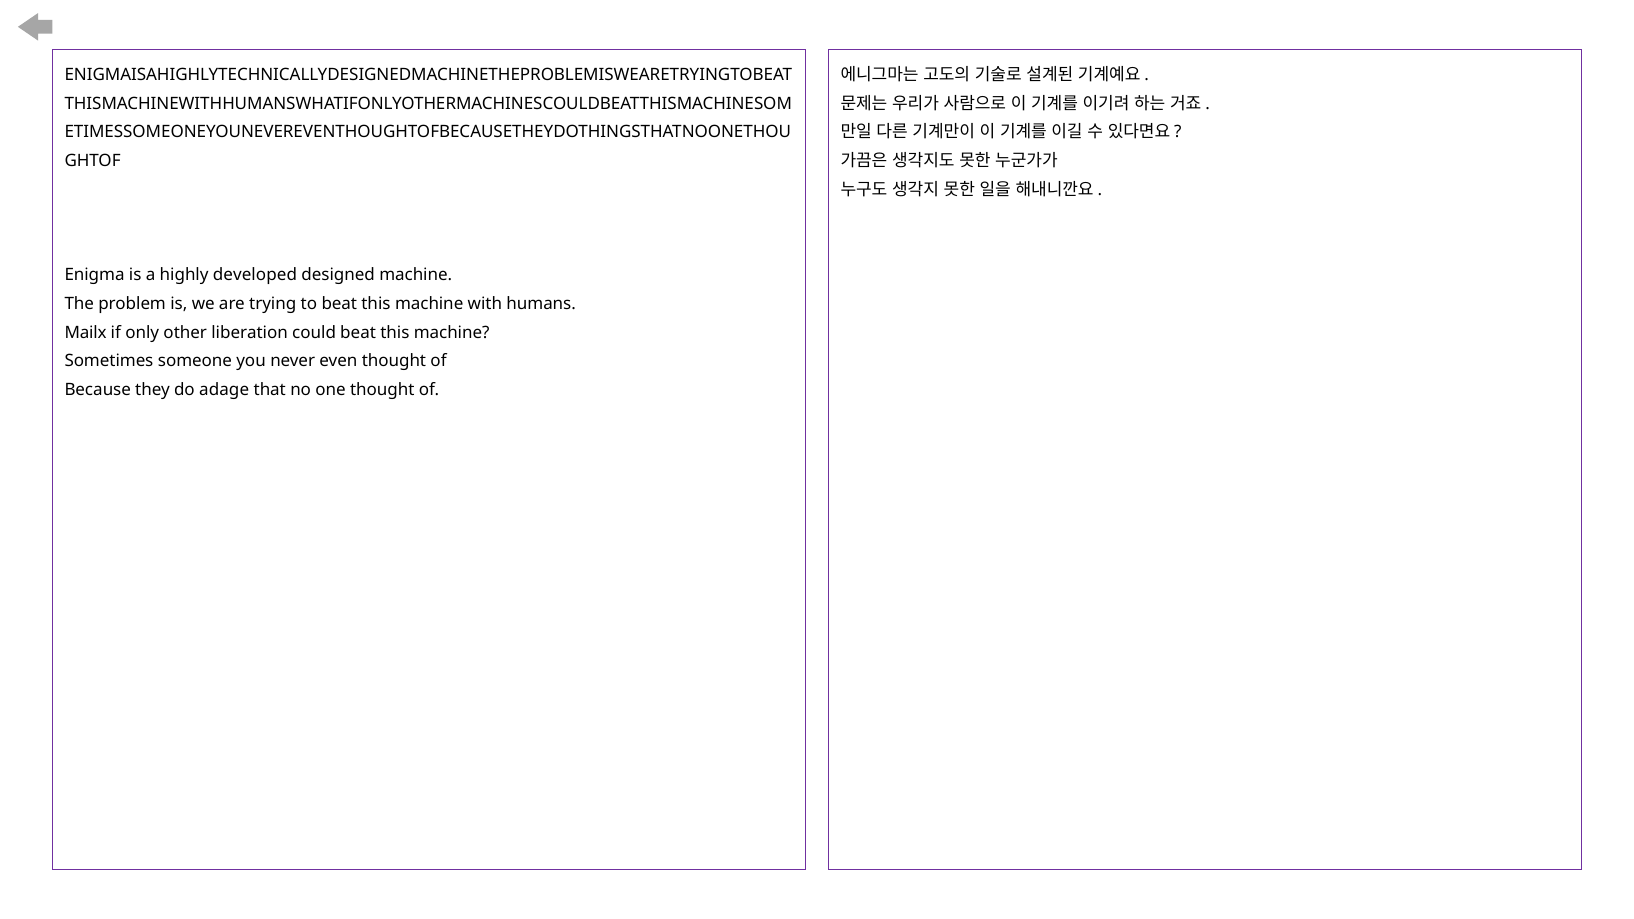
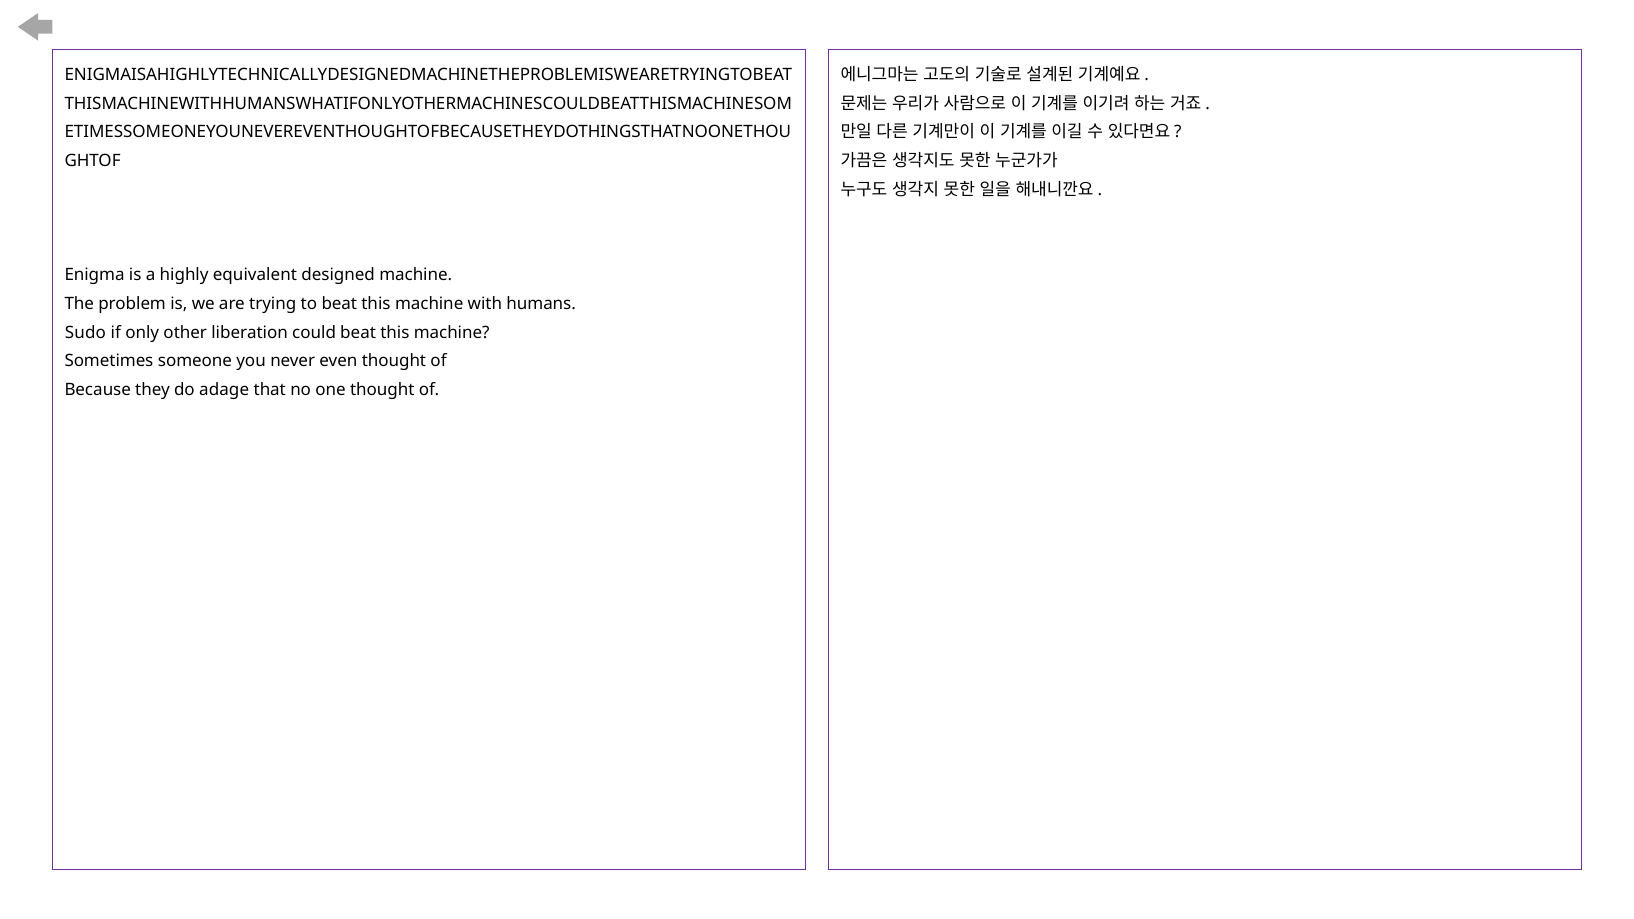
developed: developed -> equivalent (255, 275)
Mailx: Mailx -> Sudo (85, 332)
